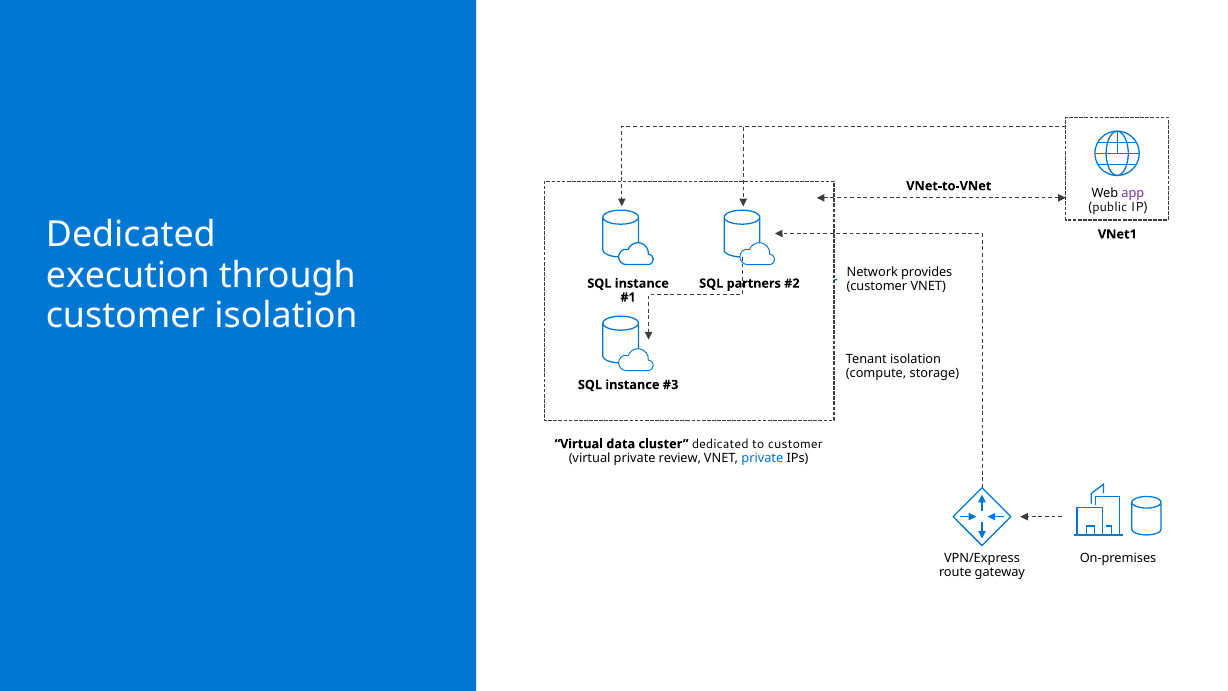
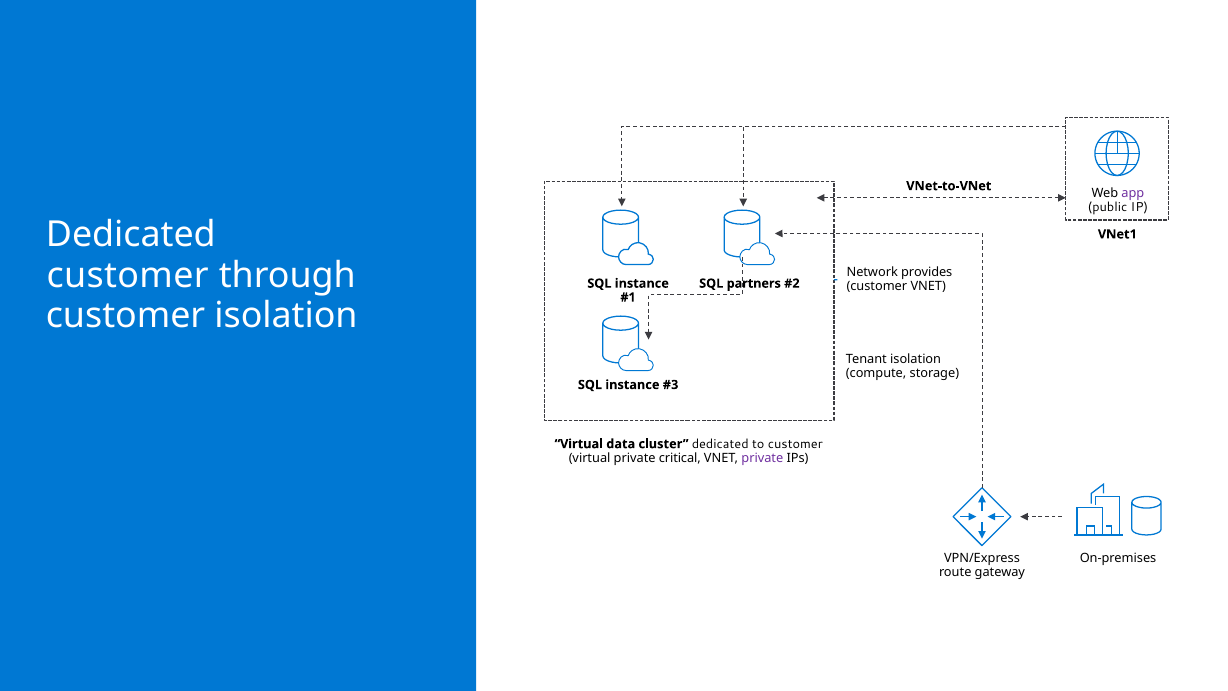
execution: execution -> customer (128, 275)
review: review -> critical (680, 458)
private colour: blue -> purple (762, 458)
